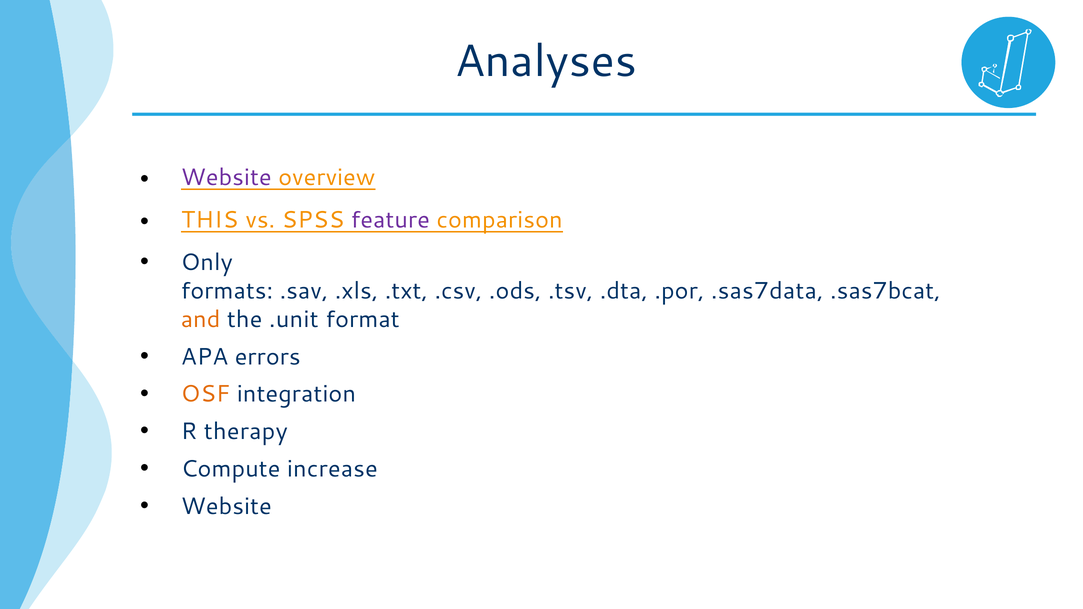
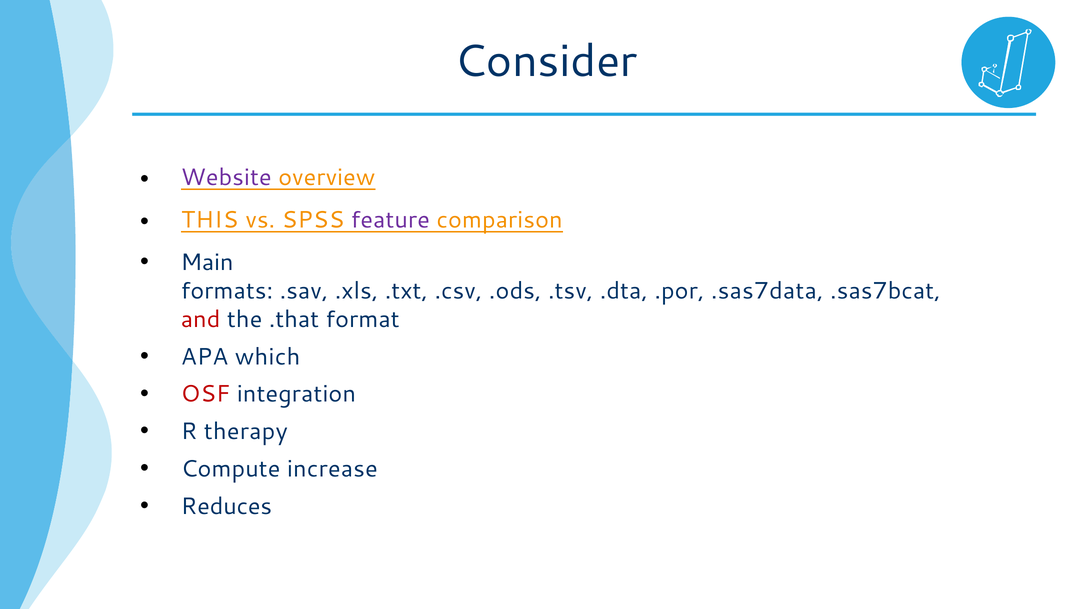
Analyses: Analyses -> Consider (546, 61)
Only: Only -> Main (207, 262)
and colour: orange -> red (201, 319)
.unit: .unit -> .that (294, 319)
errors: errors -> which (268, 357)
OSF colour: orange -> red (206, 394)
Website: Website -> Reduces (226, 507)
